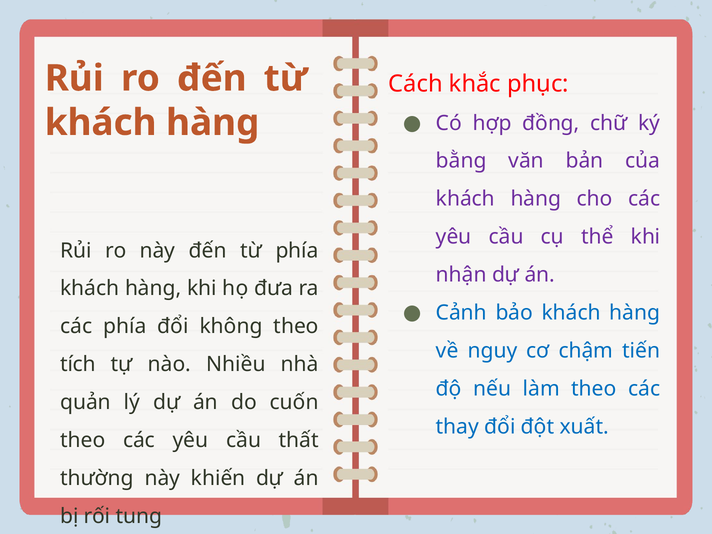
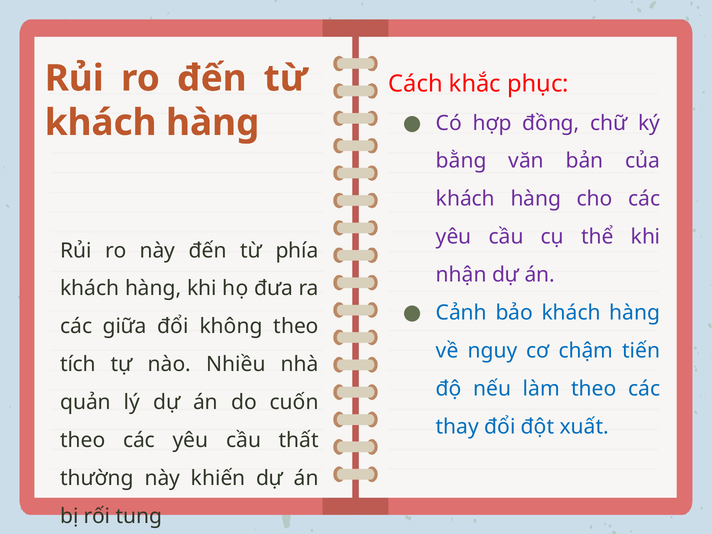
các phía: phía -> giữa (125, 326)
